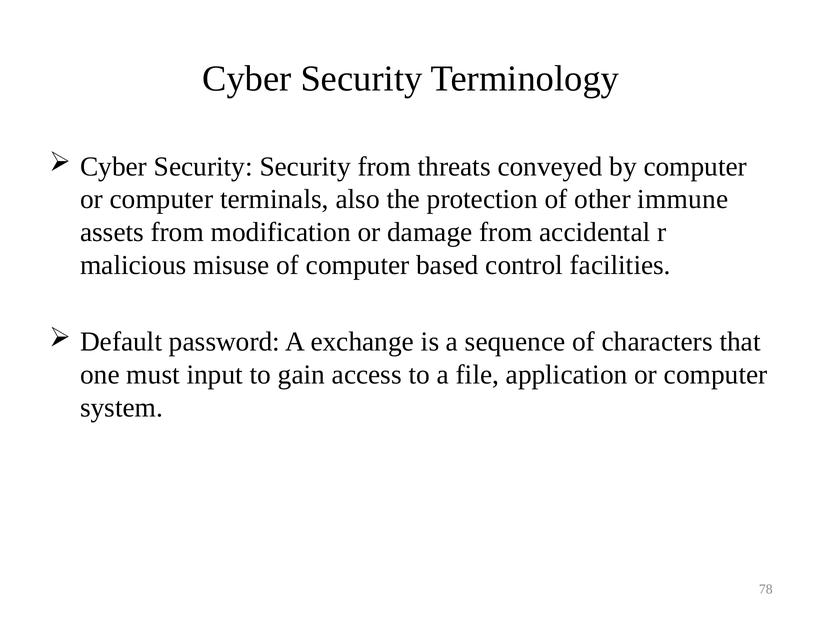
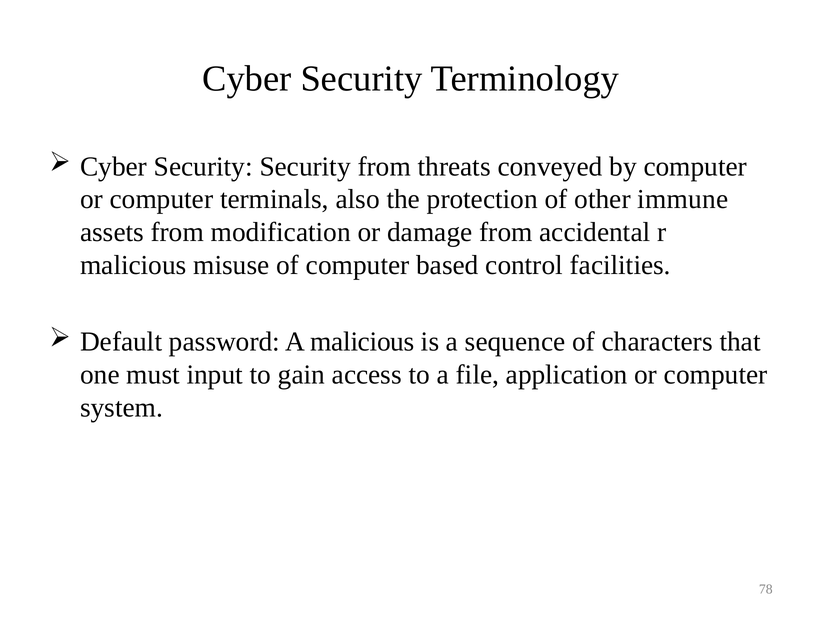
A exchange: exchange -> malicious (362, 342)
